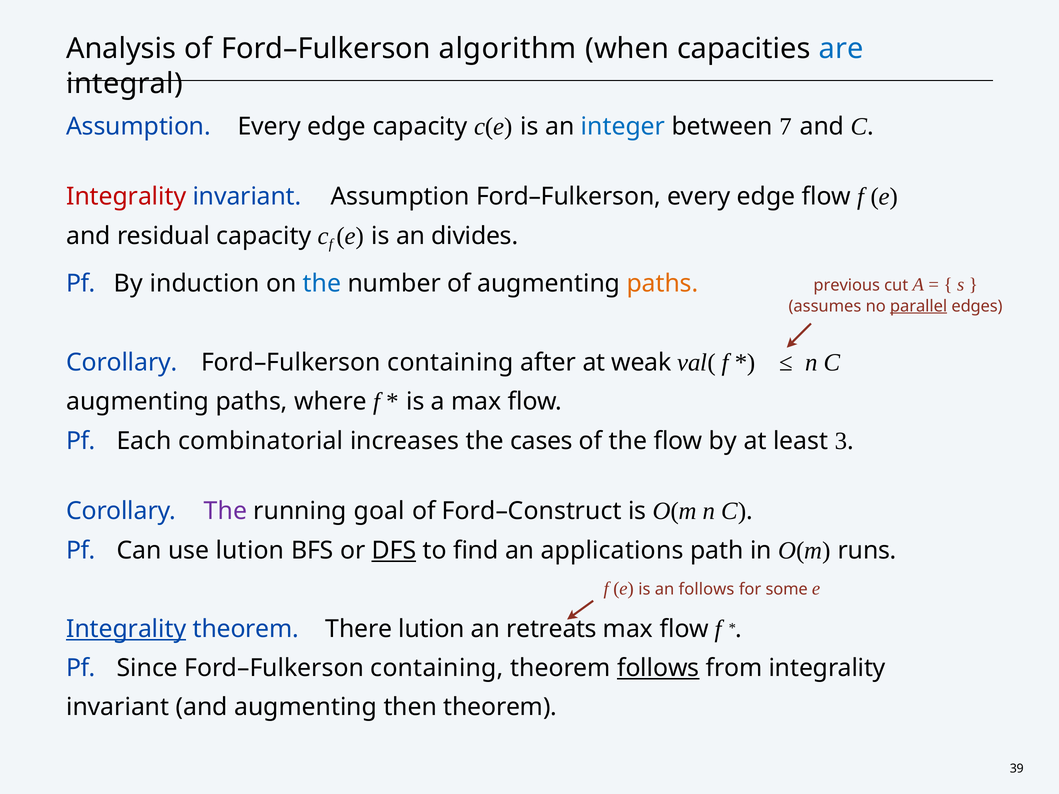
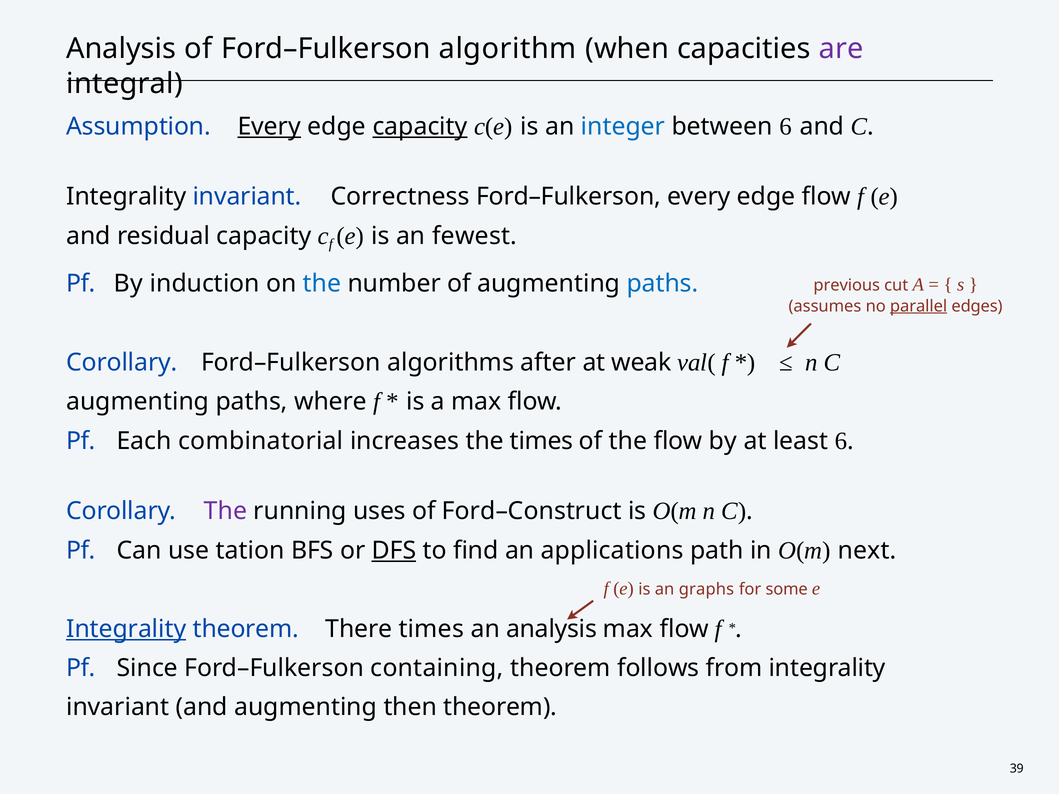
are colour: blue -> purple (841, 49)
Every underline: none -> present (269, 127)
capacity underline: none -> present (420, 127)
between 7: 7 -> 6 (785, 127)
Integrality colour: red -> black (126, 197)
invariant Assumption: Assumption -> Correctness (400, 197)
divides: divides -> fewest (475, 236)
paths colour: orange -> blue (662, 284)
containing: containing -> algorithms (451, 362)
the cases: cases -> times (542, 441)
least 3: 3 -> 6 (841, 441)
goal: goal -> uses (379, 511)
use lution: lution -> tation (250, 551)
runs: runs -> next (867, 551)
an follows: follows -> graphs (706, 589)
There lution: lution -> times (431, 629)
an retreats: retreats -> analysis (552, 629)
follows underline: present -> none (658, 668)
